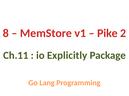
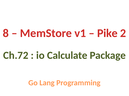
Ch.11: Ch.11 -> Ch.72 (16, 56)
Explicitly: Explicitly -> Calculate (67, 56)
